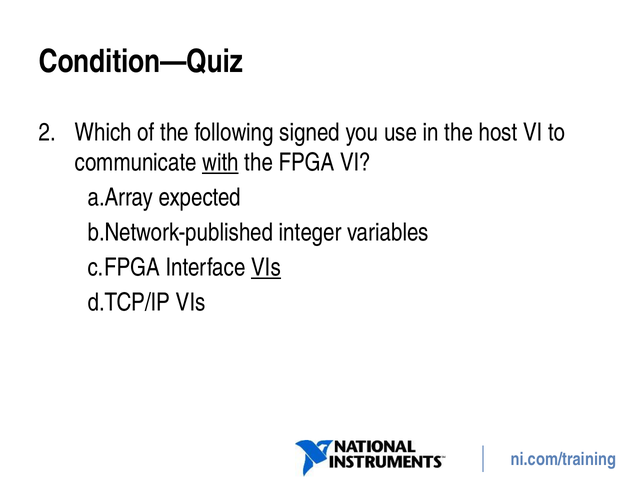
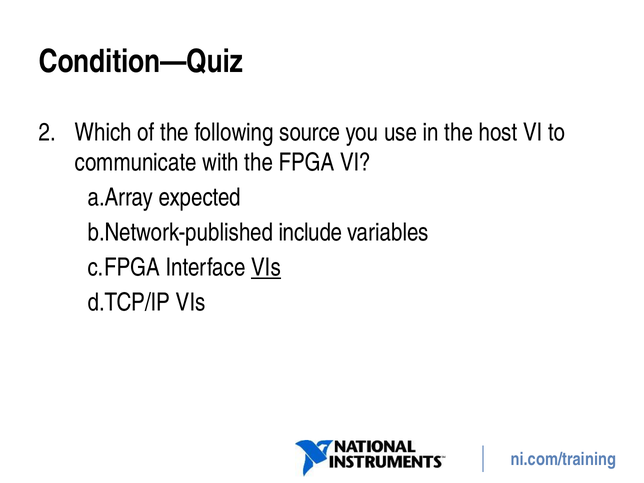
signed: signed -> source (310, 133)
with underline: present -> none (220, 163)
integer: integer -> include (310, 233)
